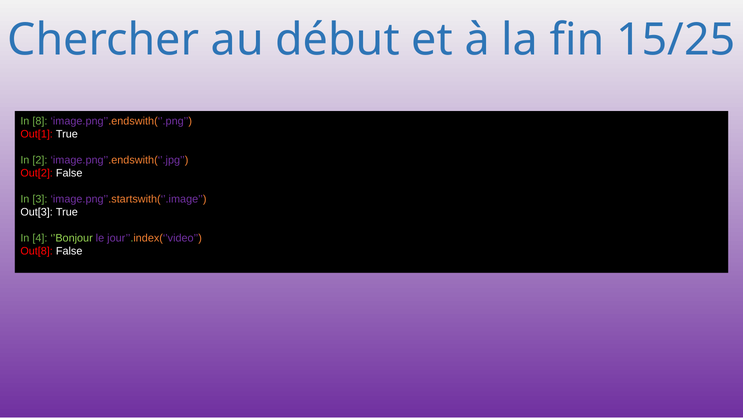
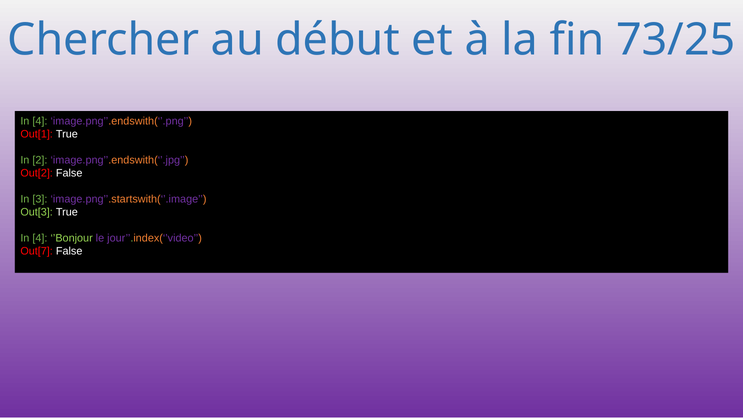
15/25: 15/25 -> 73/25 (676, 40)
8: 8 -> 4 (40, 121)
Out[3 colour: white -> light green (37, 212)
Out[8: Out[8 -> Out[7 (37, 251)
